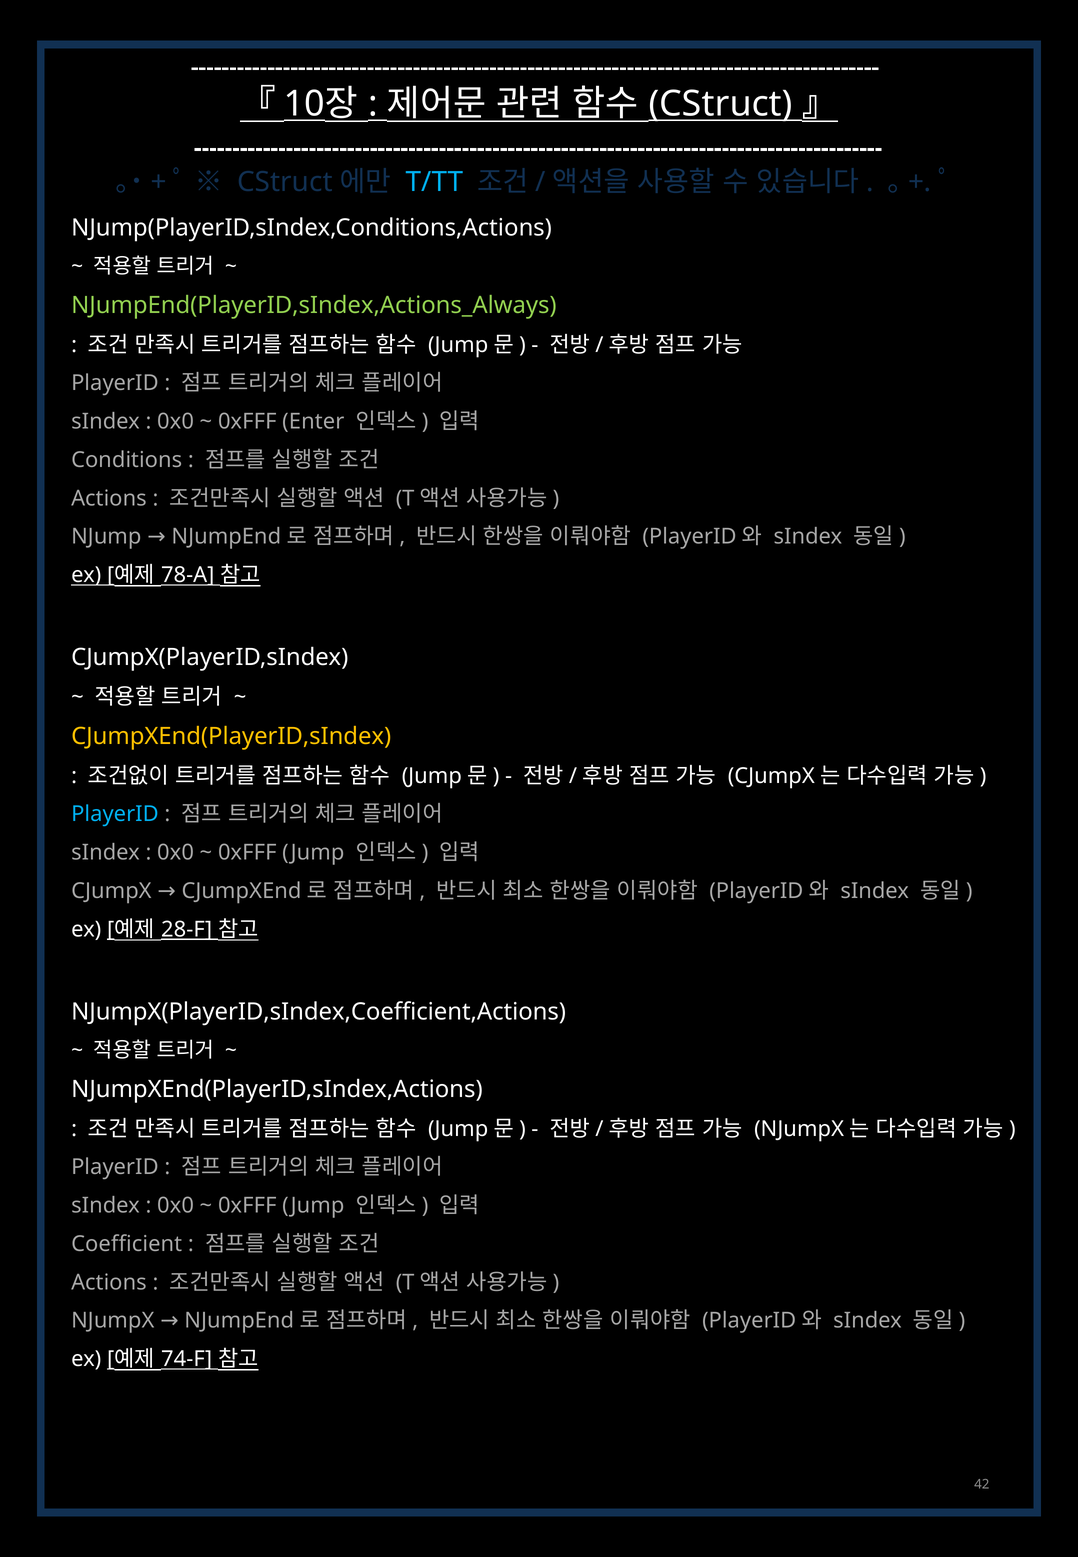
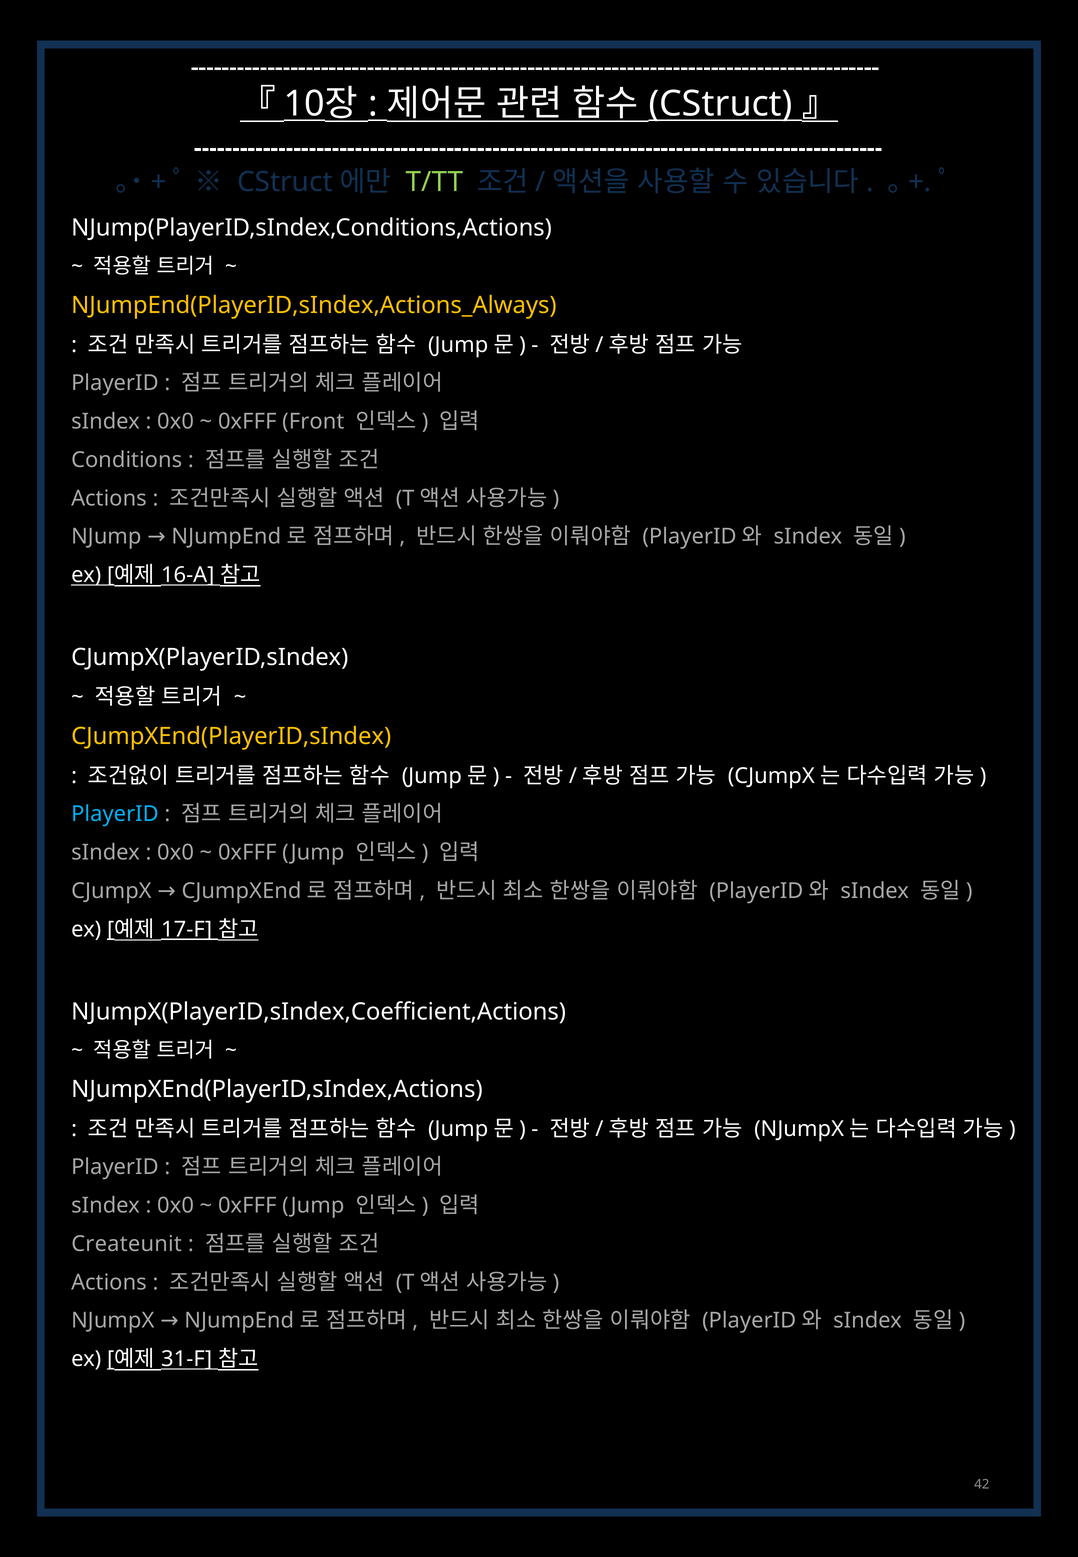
T/TT colour: light blue -> light green (434, 182)
NJumpEnd(PlayerID,sIndex,Actions_Always colour: light green -> yellow (314, 305)
Enter: Enter -> Front (313, 422)
78-A: 78-A -> 16-A (188, 575)
28-F: 28-F -> 17-F (187, 929)
Coefficient: Coefficient -> Createunit (127, 1244)
74-F: 74-F -> 31-F (187, 1359)
